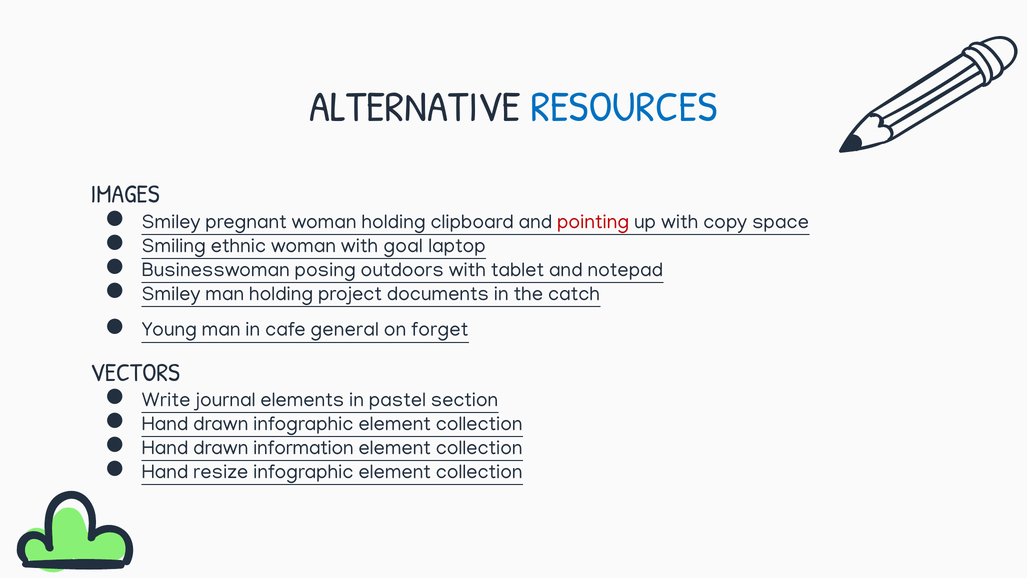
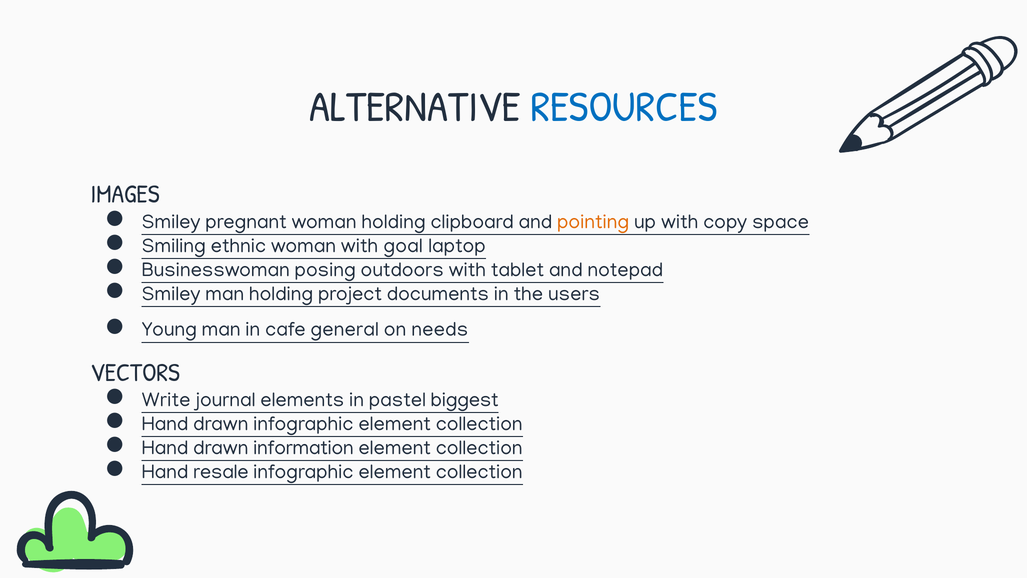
pointing colour: red -> orange (593, 221)
catch: catch -> users (574, 293)
forget: forget -> needs (440, 329)
section: section -> biggest (465, 399)
resize: resize -> resale (221, 471)
